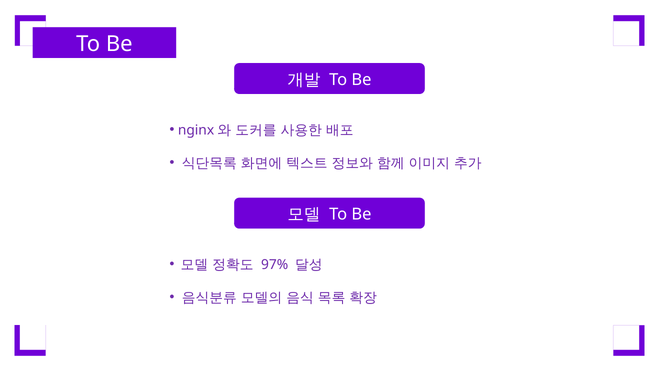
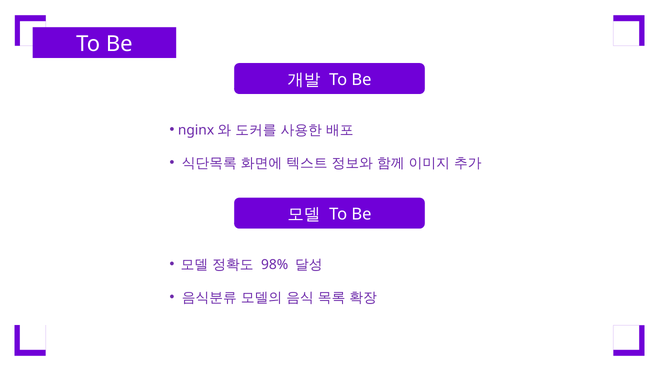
97%: 97% -> 98% (275, 264)
